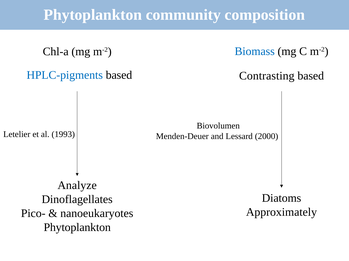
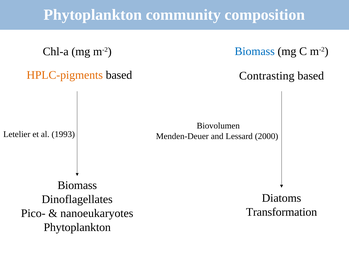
HPLC-pigments colour: blue -> orange (65, 75)
Analyze: Analyze -> Biomass (77, 186)
Approximately: Approximately -> Transformation (282, 213)
